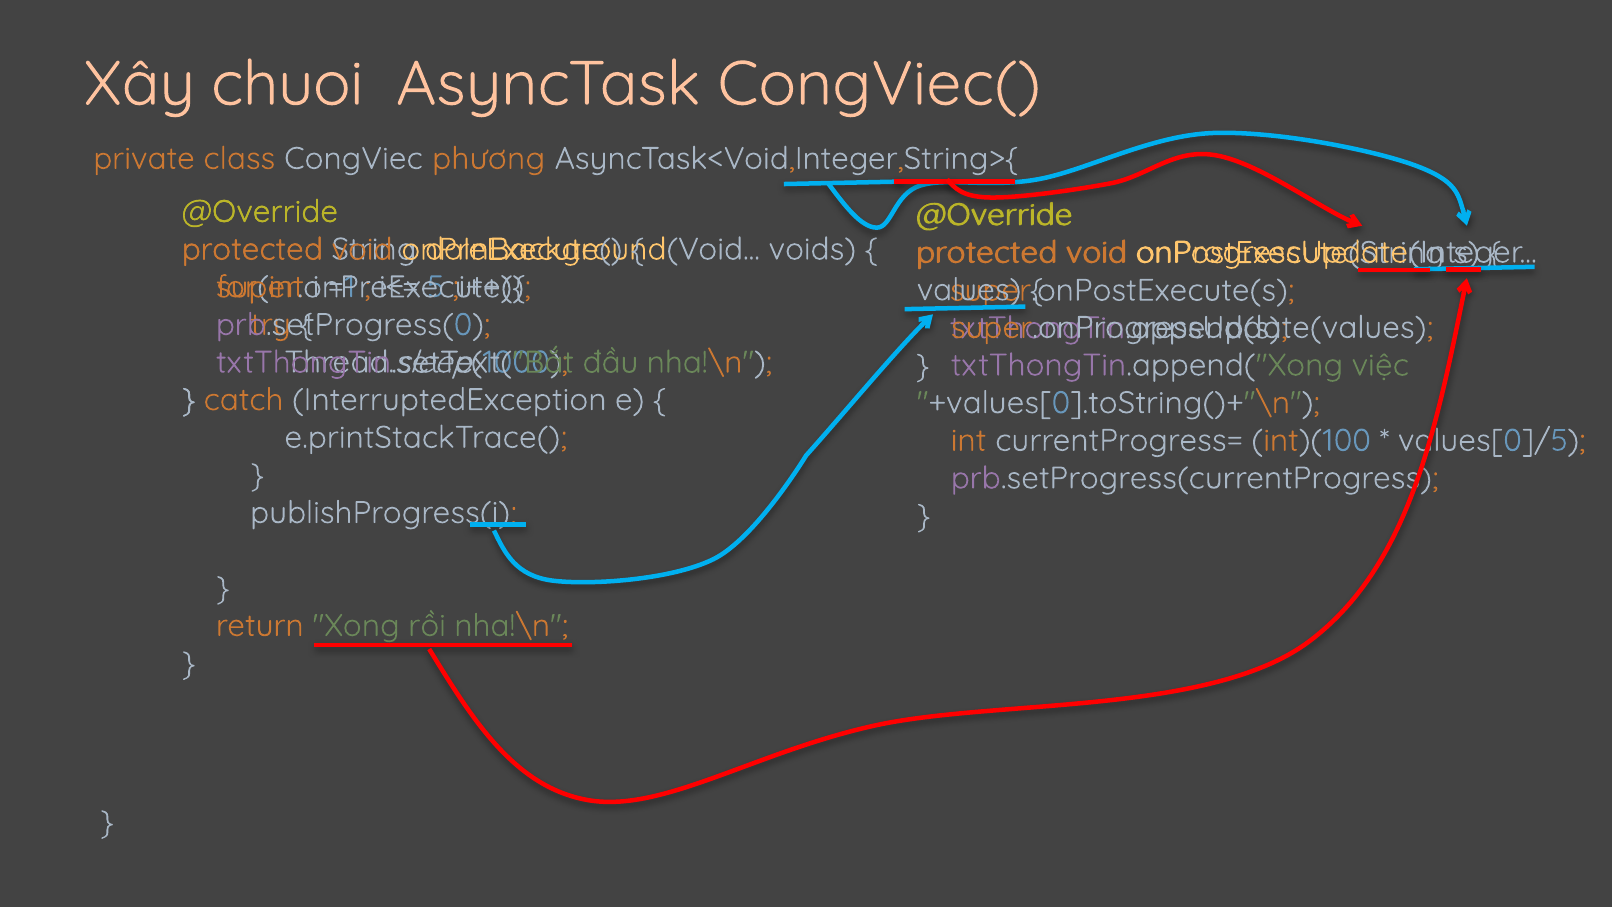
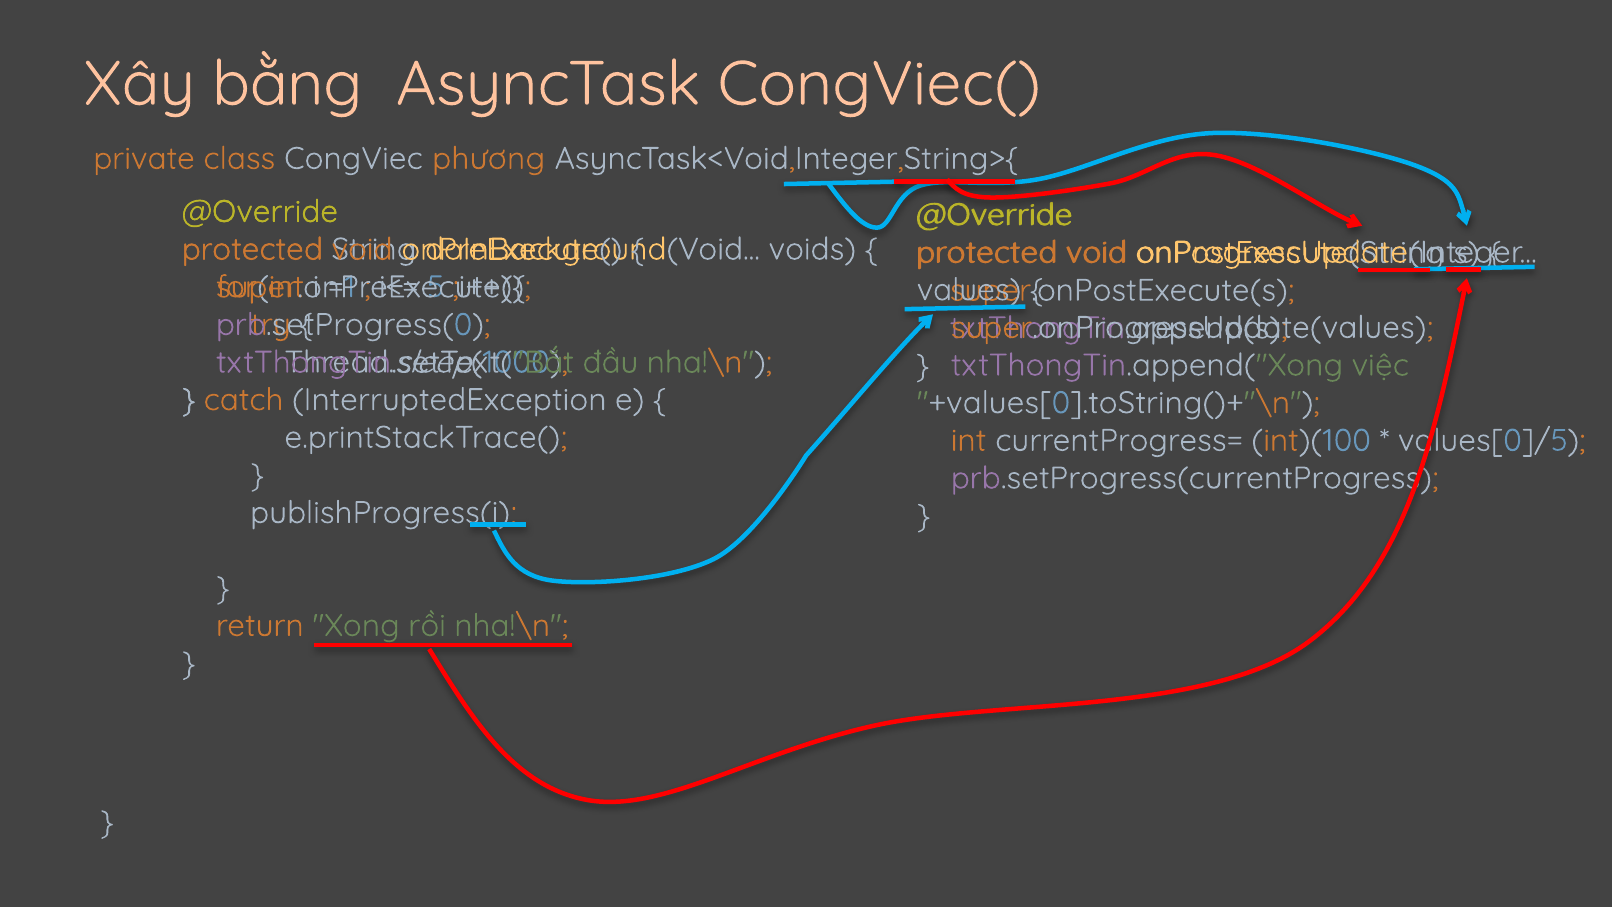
chuoi: chuoi -> bằng (287, 84)
